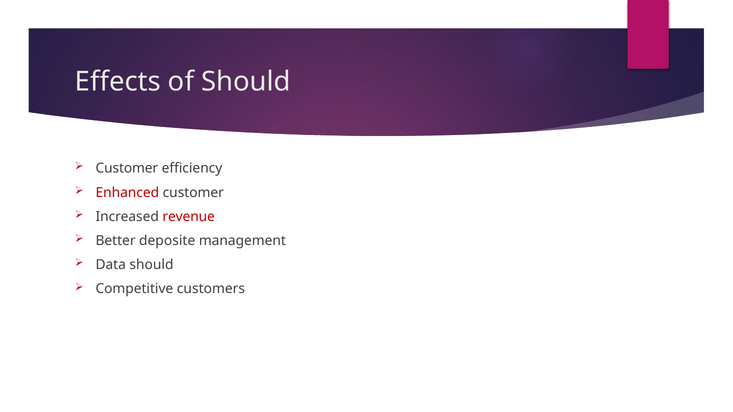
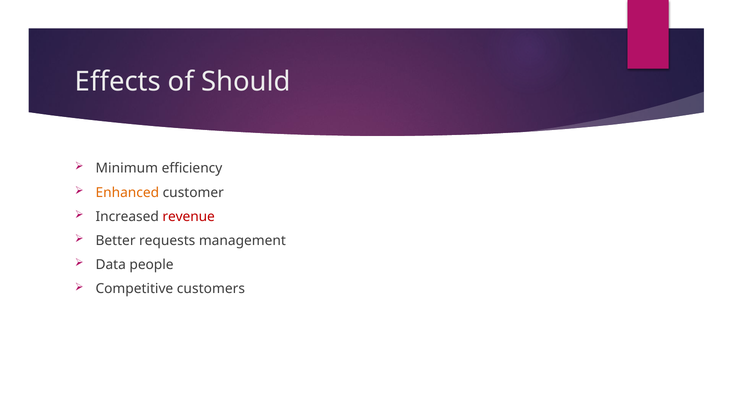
Customer: Customer -> Minimum (127, 168)
Enhanced colour: red -> orange (127, 193)
deposite: deposite -> requests (167, 241)
Data should: should -> people (151, 265)
